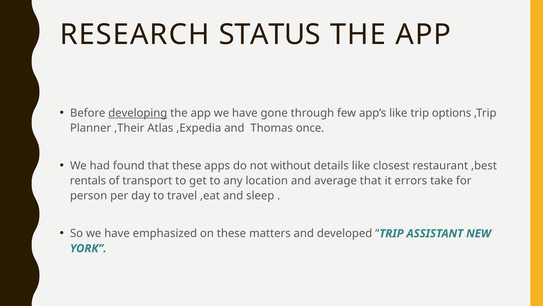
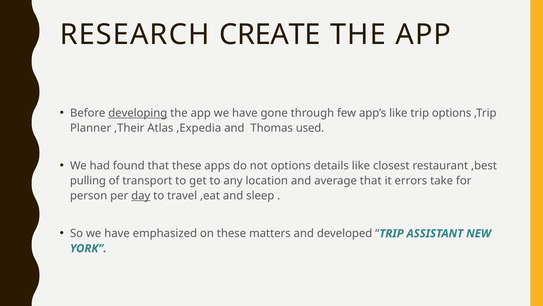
STATUS: STATUS -> CREATE (270, 34)
once: once -> used (310, 128)
not without: without -> options (291, 165)
rentals: rentals -> pulling (88, 180)
day underline: none -> present (141, 195)
